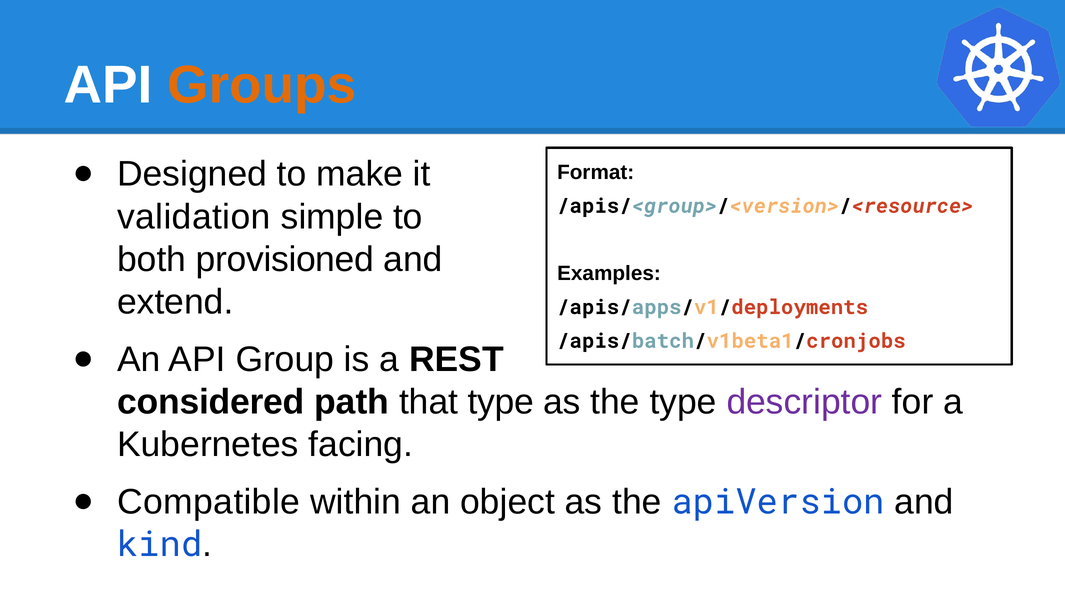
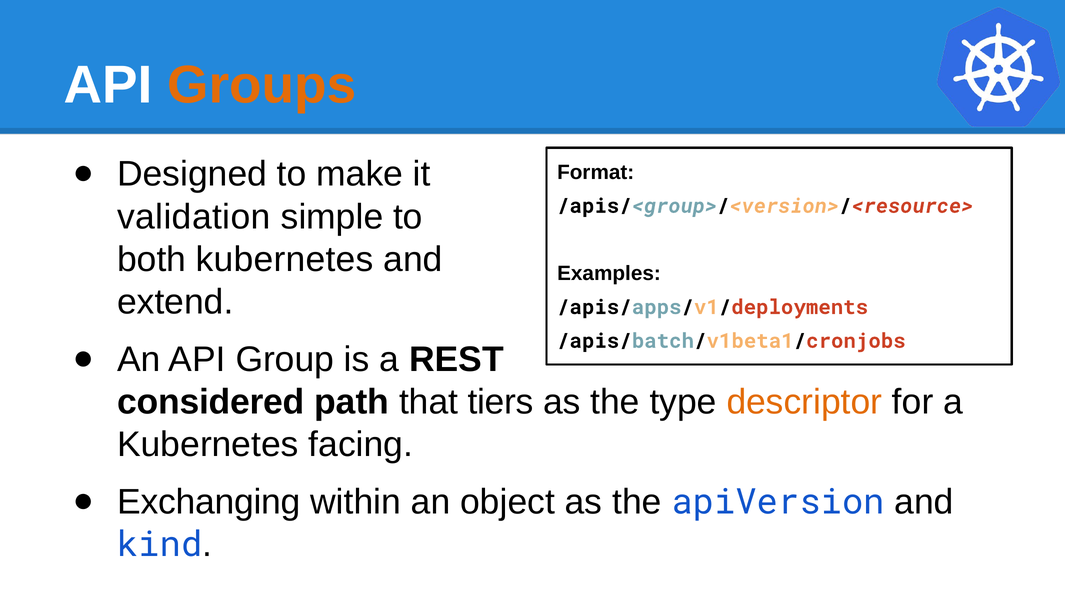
both provisioned: provisioned -> kubernetes (285, 259)
that type: type -> tiers (501, 402)
descriptor colour: purple -> orange (804, 402)
Compatible: Compatible -> Exchanging (209, 502)
